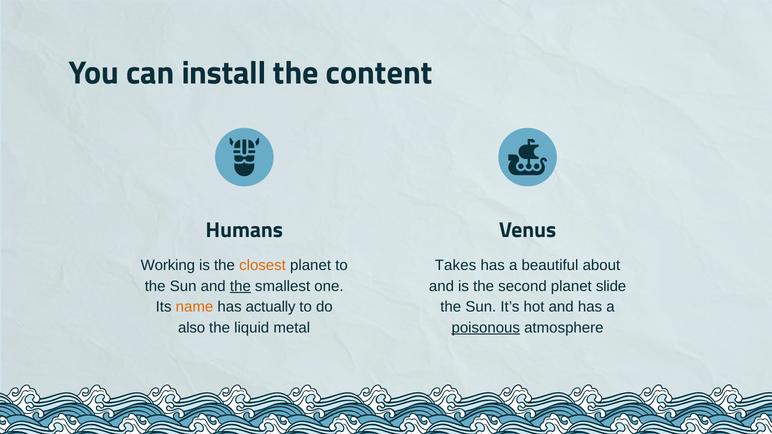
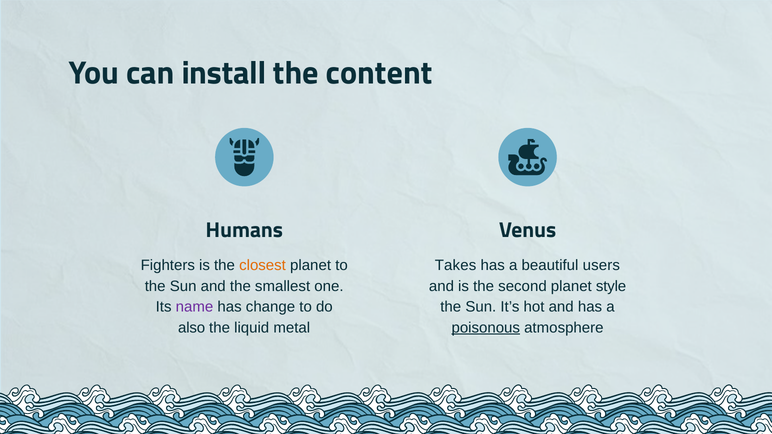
Working: Working -> Fighters (168, 266)
about: about -> users (601, 266)
the underline: present -> none (240, 286)
slide: slide -> style (611, 286)
name colour: orange -> purple (194, 307)
actually: actually -> change (271, 307)
